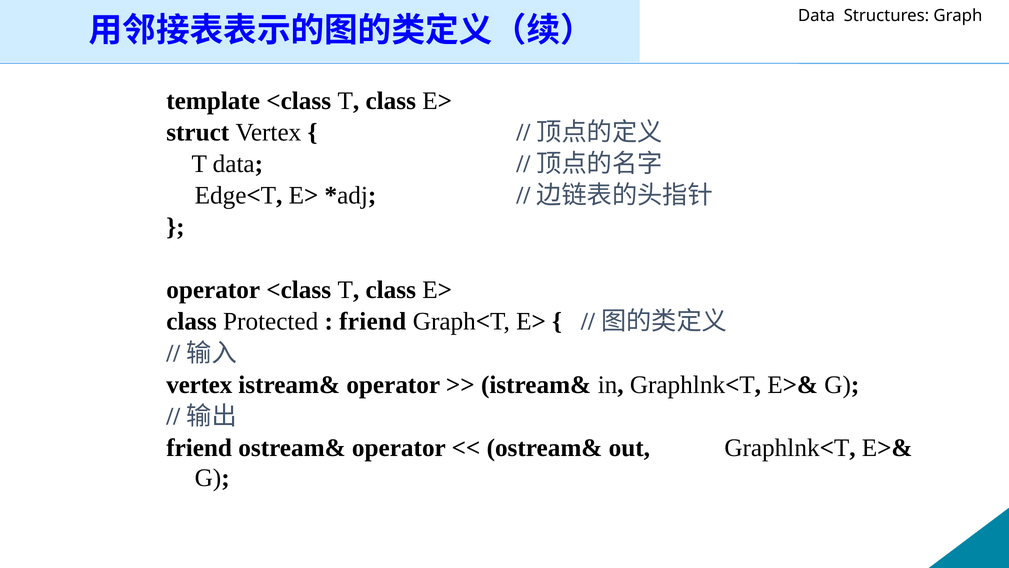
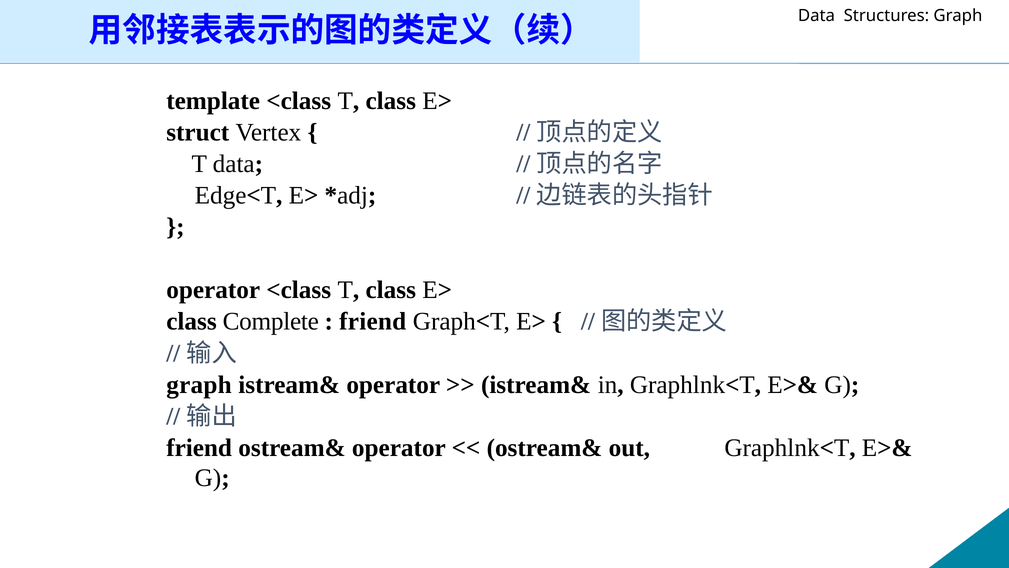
Protected: Protected -> Complete (271, 321)
vertex: vertex -> graph (199, 384)
